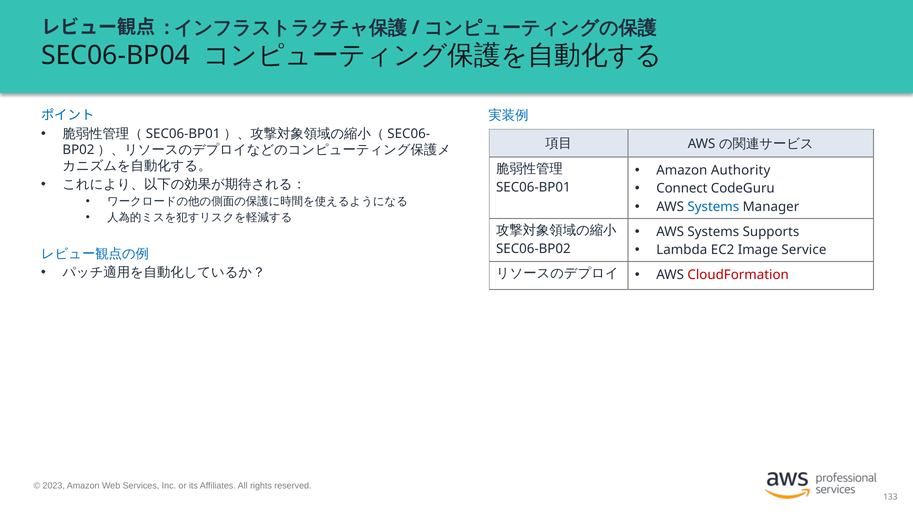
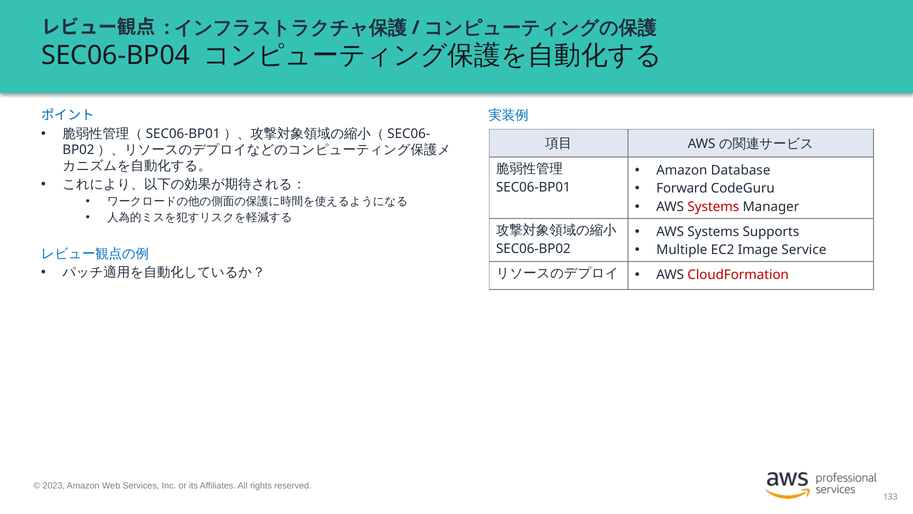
Authority: Authority -> Database (741, 170)
Connect: Connect -> Forward (682, 188)
Systems colour: blue -> red (713, 207)
Lambda: Lambda -> Multiple (682, 250)
